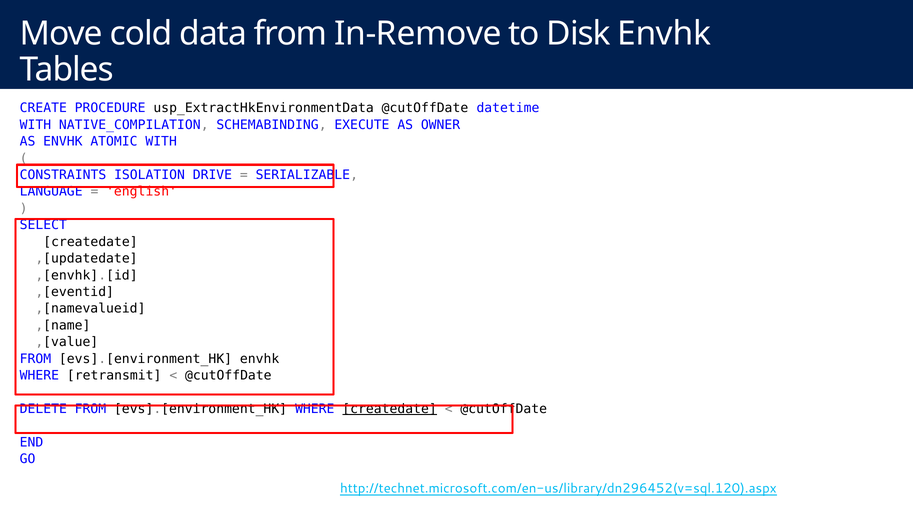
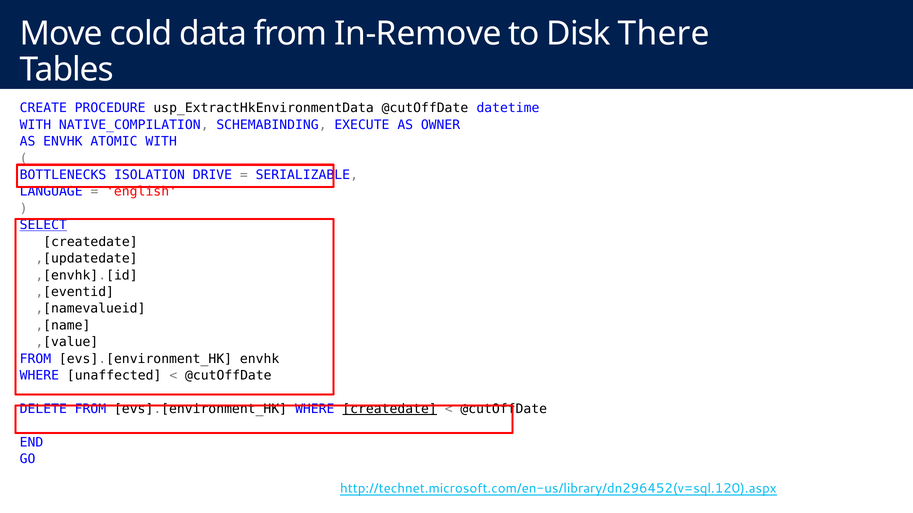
Disk Envhk: Envhk -> There (664, 34)
CONSTRAINTS: CONSTRAINTS -> BOTTLENECKS (63, 175)
SELECT underline: none -> present (43, 225)
retransmit: retransmit -> unaffected (114, 376)
